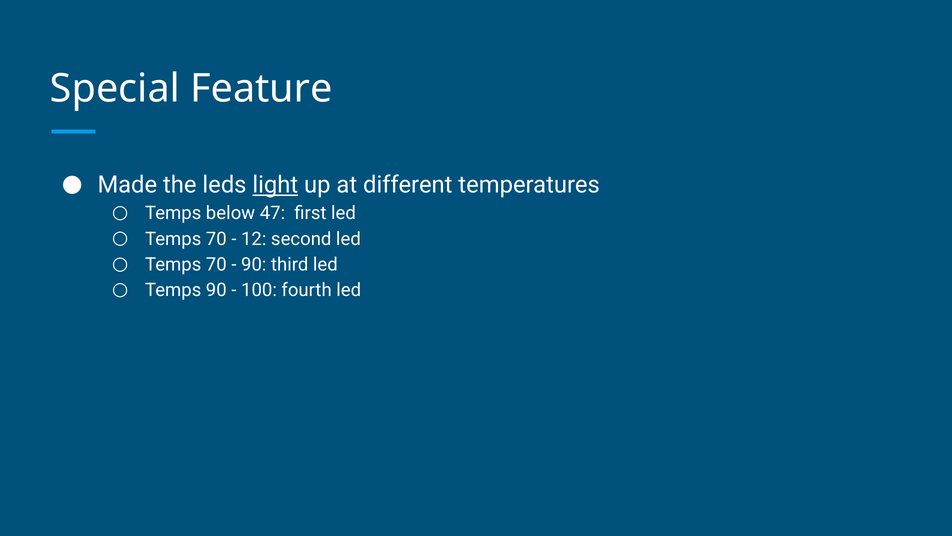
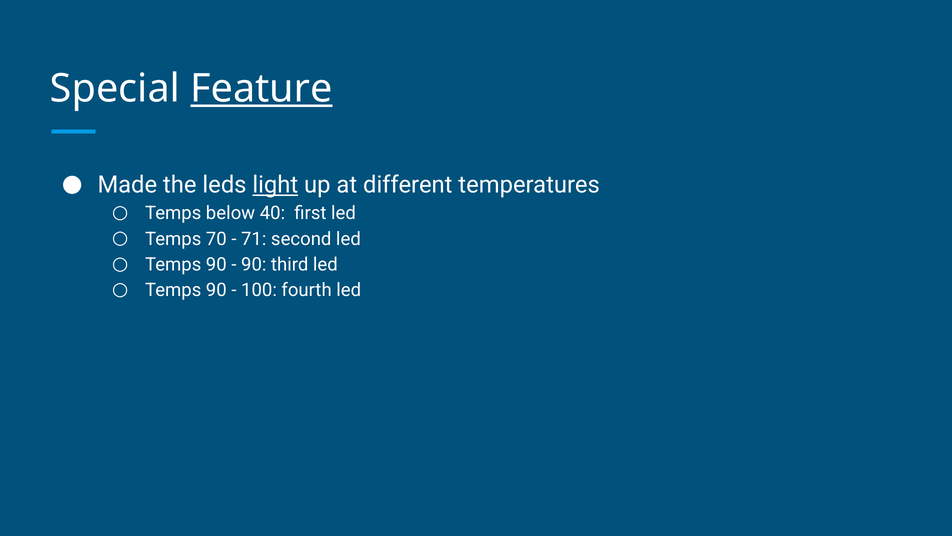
Feature underline: none -> present (261, 89)
47: 47 -> 40 (272, 213)
12: 12 -> 71 (254, 239)
70: 70 -> 90 (216, 264)
